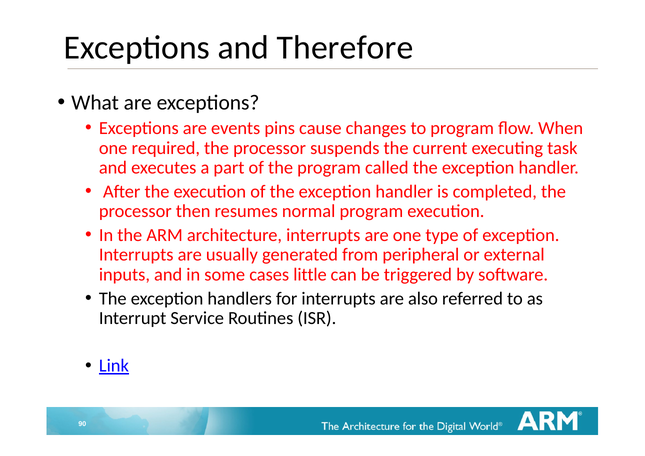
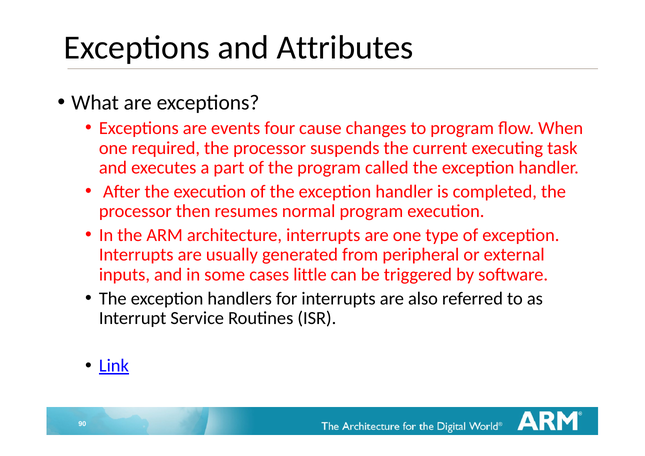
Therefore: Therefore -> Attributes (345, 48)
pins: pins -> four (280, 128)
